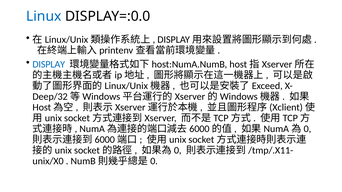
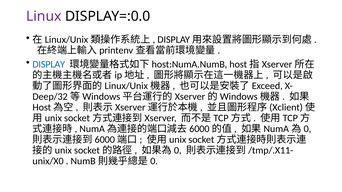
Linux colour: blue -> purple (44, 16)
